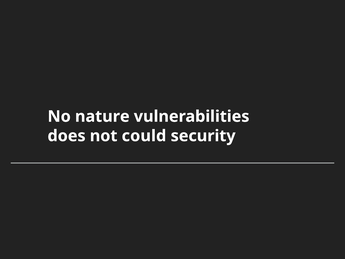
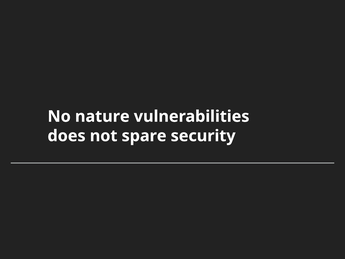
could: could -> spare (144, 136)
